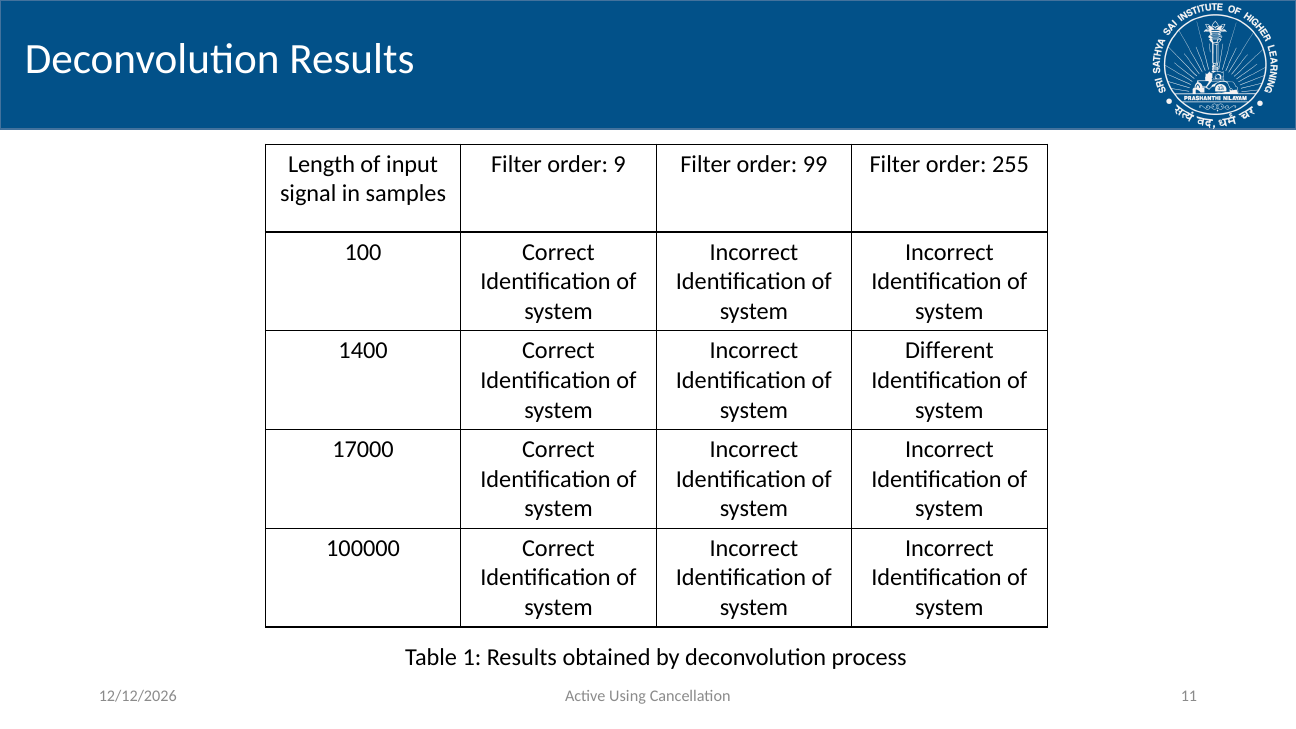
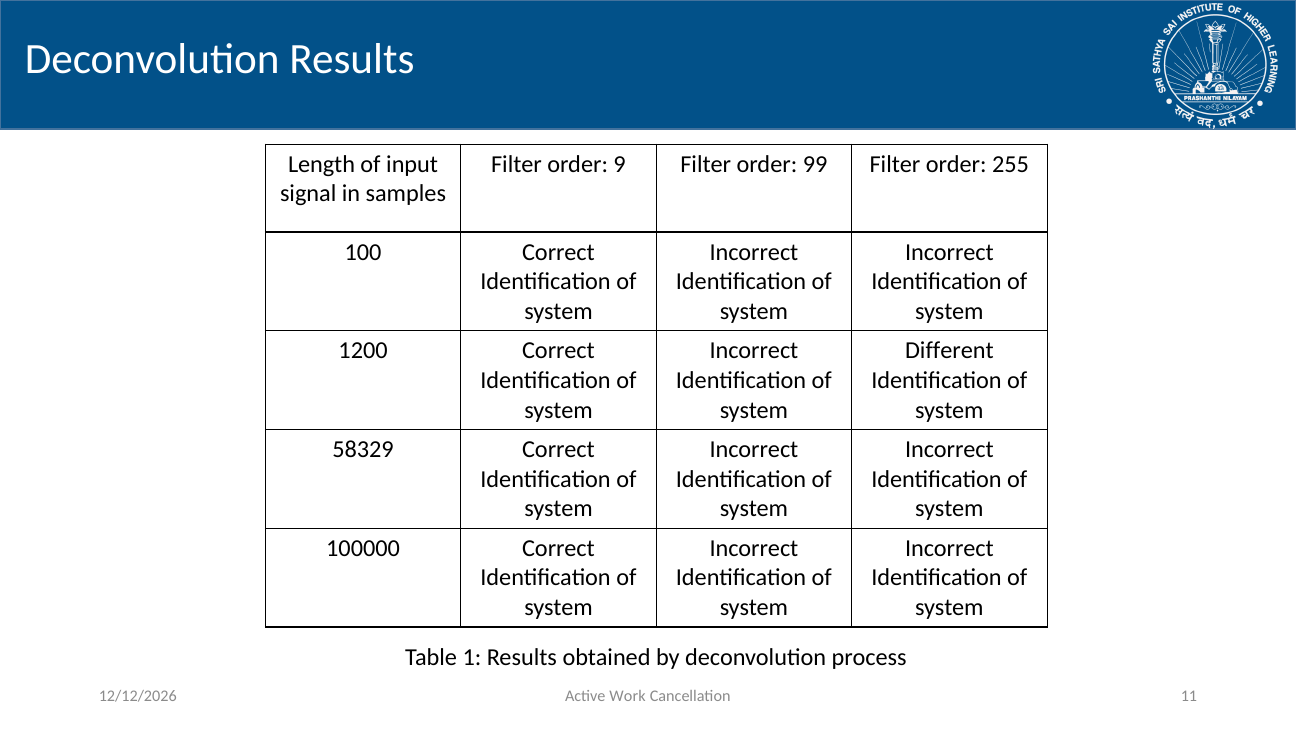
1400: 1400 -> 1200 (363, 351)
17000: 17000 -> 58329 (363, 450)
Using: Using -> Work (627, 696)
